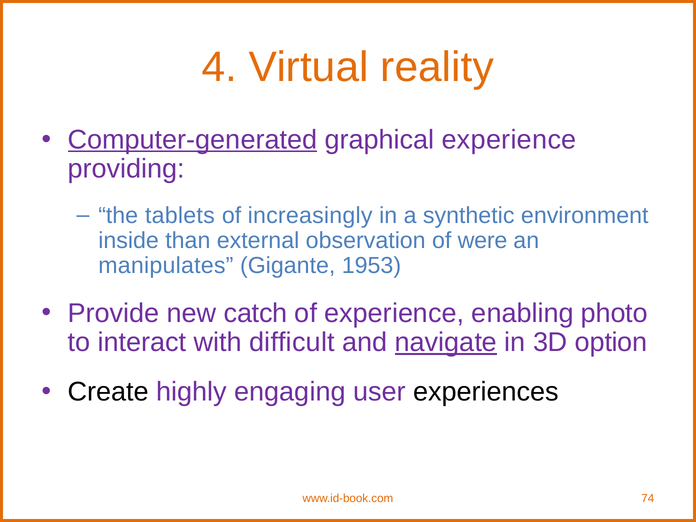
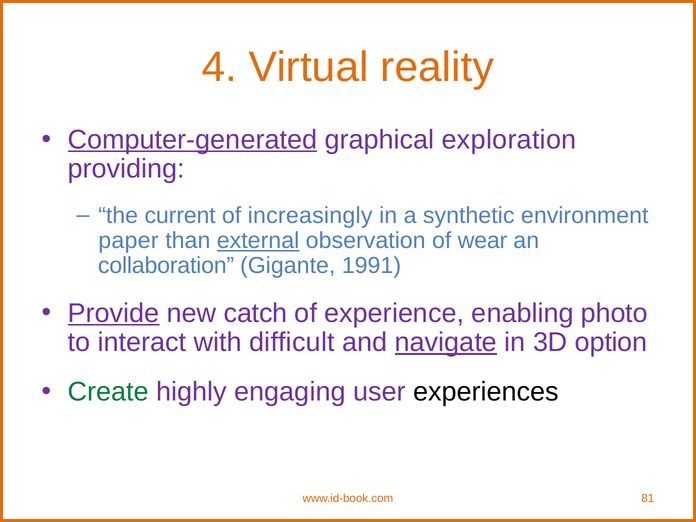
graphical experience: experience -> exploration (509, 140)
tablets: tablets -> current (180, 216)
inside: inside -> paper (128, 241)
external underline: none -> present (258, 241)
were: were -> wear (483, 241)
manipulates: manipulates -> collaboration (166, 266)
1953: 1953 -> 1991 (371, 266)
Provide underline: none -> present (114, 313)
Create colour: black -> green (108, 392)
74: 74 -> 81 (648, 499)
